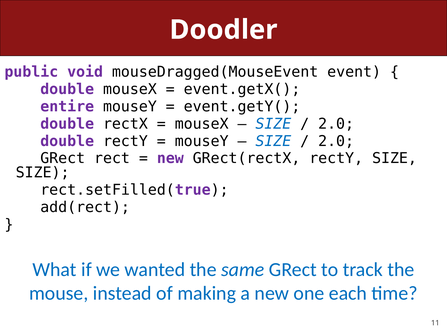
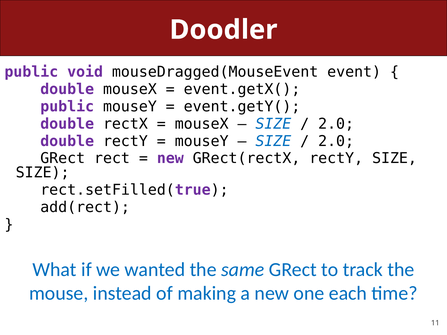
entire: entire -> public (67, 107)
